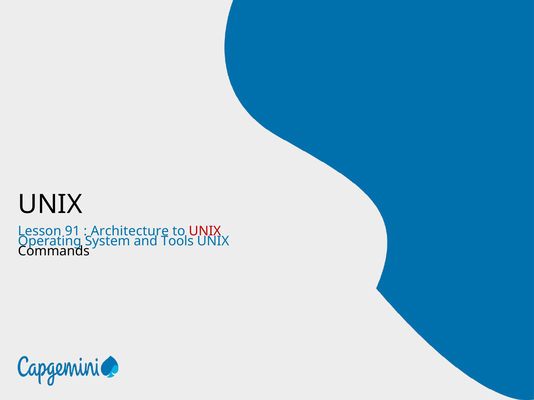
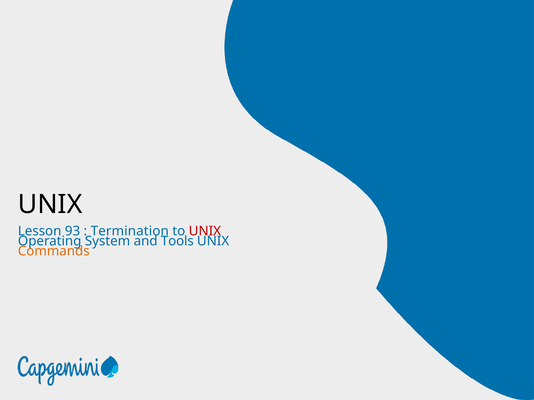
91: 91 -> 93 (73, 231)
Architecture: Architecture -> Termination (130, 231)
Commands colour: black -> orange (54, 251)
